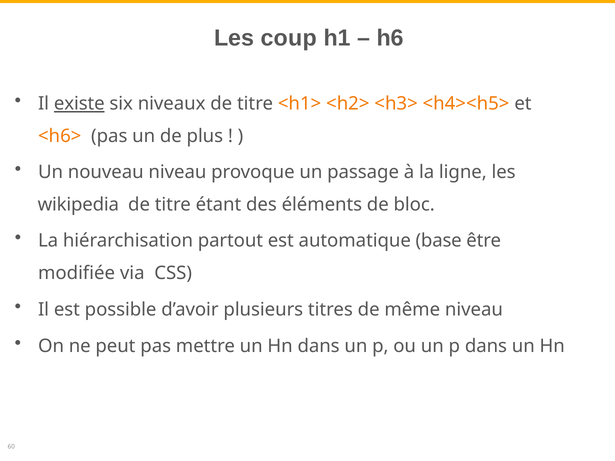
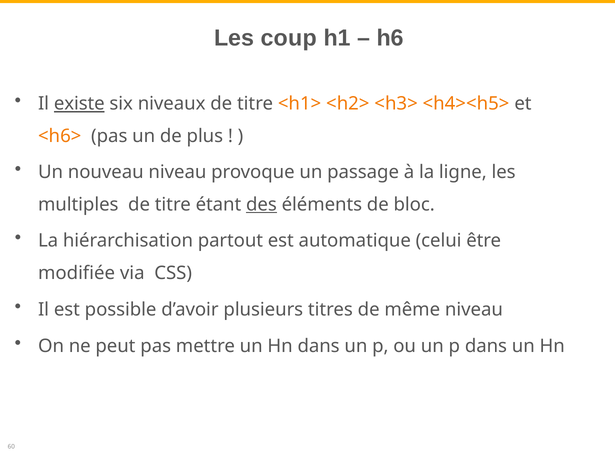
wikipedia: wikipedia -> multiples (78, 205)
des underline: none -> present (261, 205)
base: base -> celui (439, 241)
